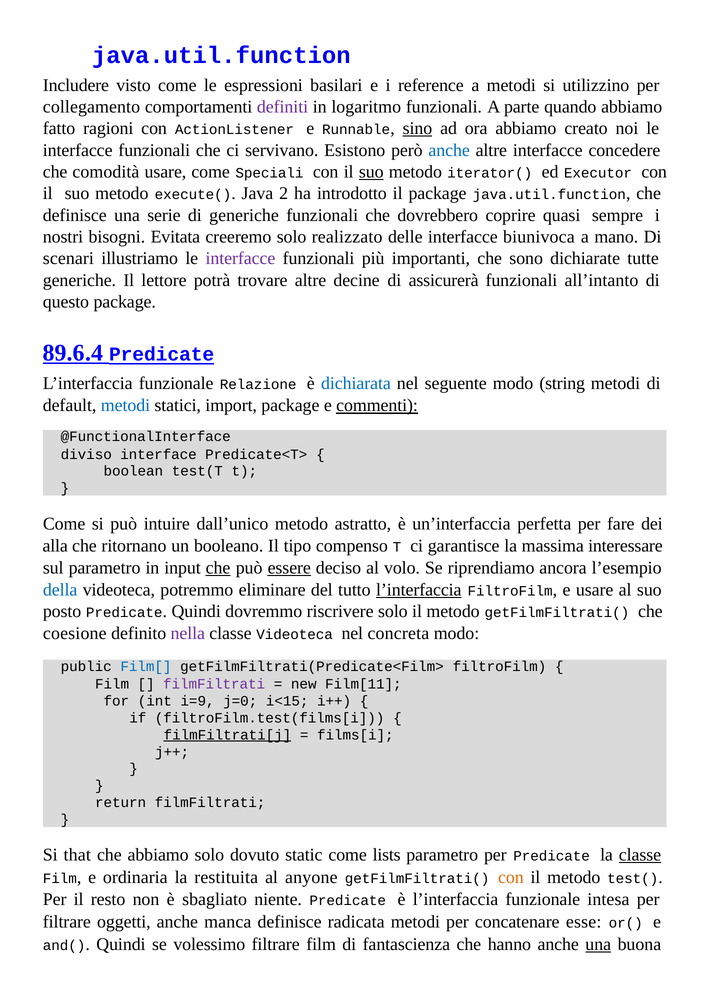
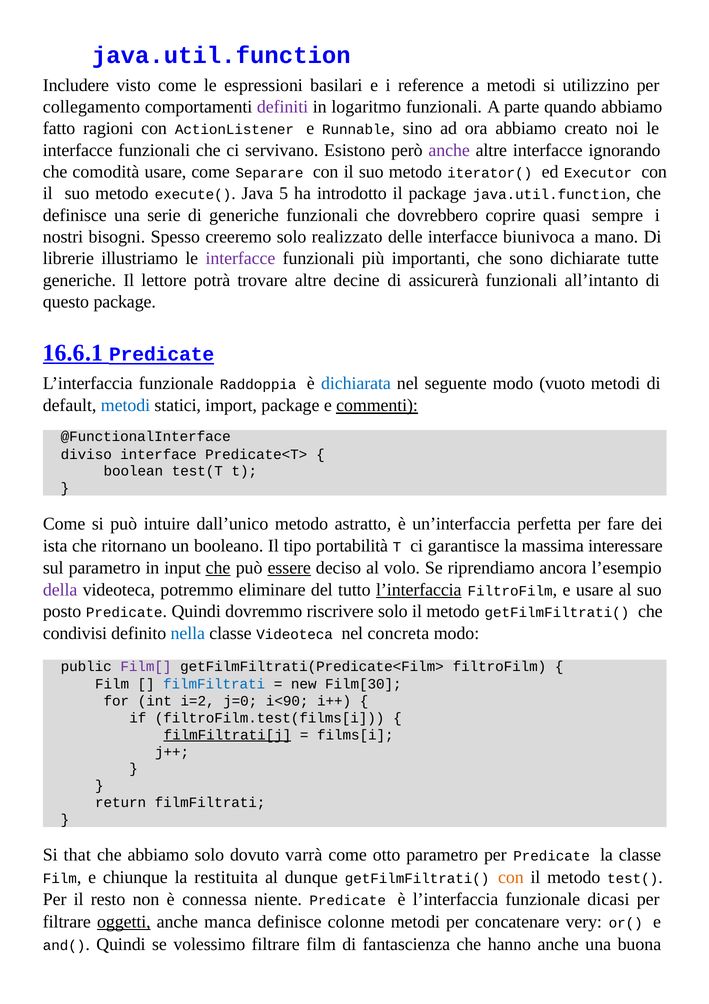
sino underline: present -> none (417, 128)
anche colour: blue -> purple (449, 150)
concedere: concedere -> ignorando (624, 150)
Speciali: Speciali -> Separare (269, 173)
suo underline: present -> none (371, 172)
2: 2 -> 5 (284, 193)
Evitata: Evitata -> Spesso (175, 237)
scenari: scenari -> librerie (68, 258)
89.6.4: 89.6.4 -> 16.6.1 (73, 353)
Relazione: Relazione -> Raddoppia (258, 384)
string: string -> vuoto (562, 383)
alla: alla -> ista (55, 546)
compenso: compenso -> portabilità (352, 546)
della colour: blue -> purple (60, 589)
coesione: coesione -> condivisi (75, 633)
nella colour: purple -> blue (188, 633)
Film[ colour: blue -> purple (146, 666)
filmFiltrati colour: purple -> blue (214, 684)
Film[11: Film[11 -> Film[30 (363, 684)
i=9: i=9 -> i=2 (198, 701)
i<15: i<15 -> i<90 (287, 701)
static: static -> varrà (304, 854)
lists: lists -> otto (387, 854)
classe underline: present -> none (640, 854)
ordinaria: ordinaria -> chiunque (135, 877)
anyone: anyone -> dunque (311, 877)
sbagliato: sbagliato -> connessa (215, 899)
intesa: intesa -> dicasi (608, 899)
oggetti underline: none -> present (124, 921)
radicata: radicata -> colonne (356, 921)
esse: esse -> very (584, 921)
una underline: present -> none (598, 944)
